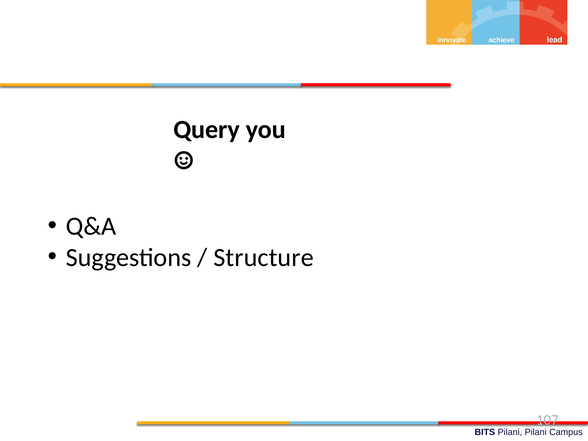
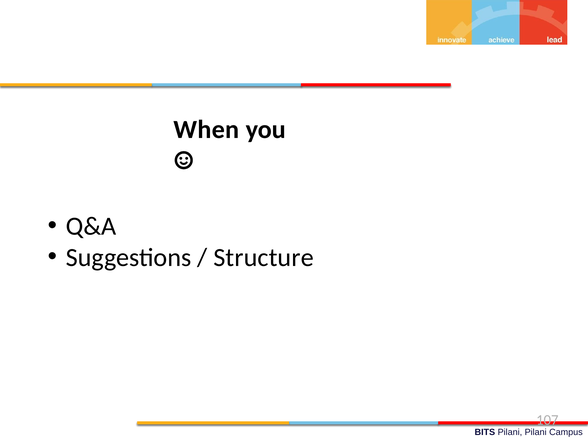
Query: Query -> When (206, 129)
